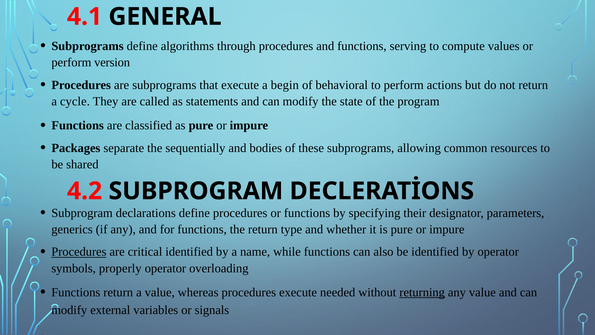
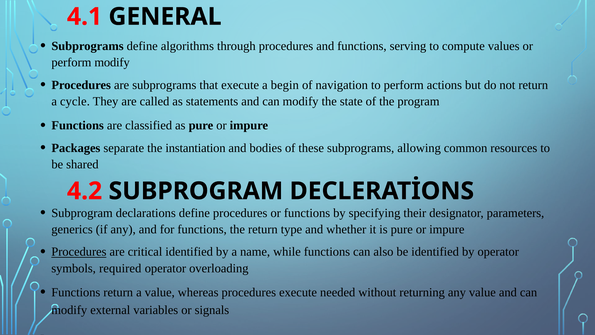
perform version: version -> modify (112, 62)
behavioral: behavioral -> navigation (342, 85)
sequentially: sequentially -> instantiation (195, 148)
properly: properly -> required (120, 268)
returning underline: present -> none (422, 292)
